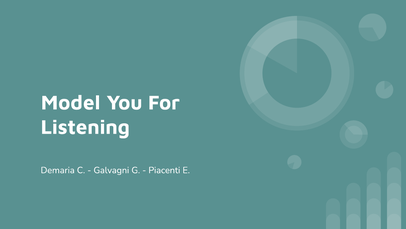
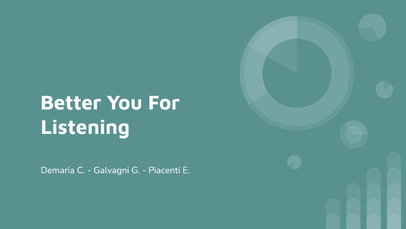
Model: Model -> Better (71, 102)
